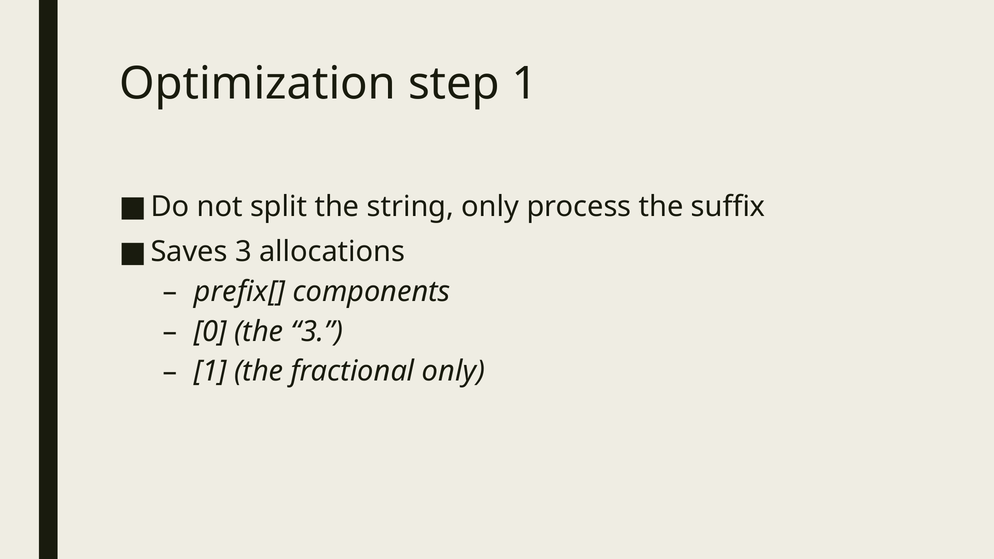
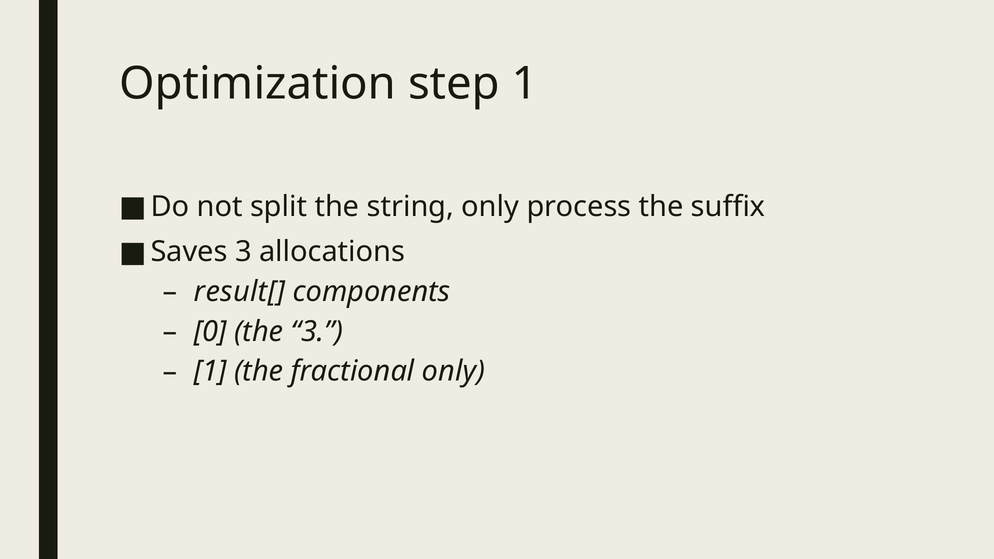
prefix[: prefix[ -> result[ (239, 292)
